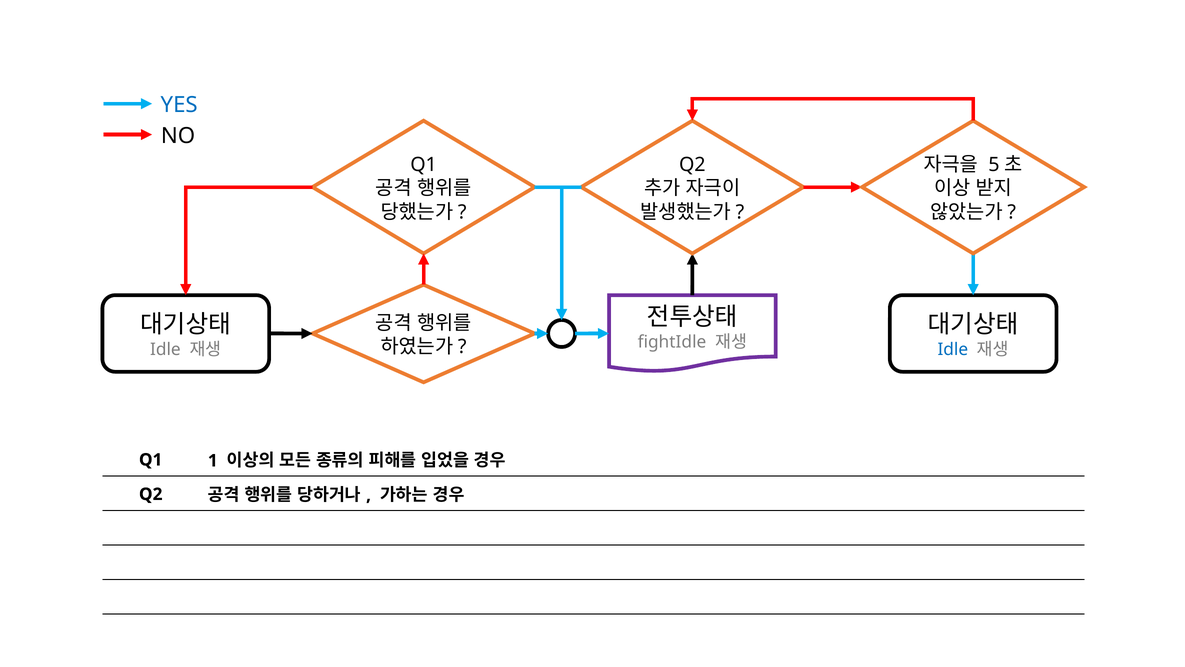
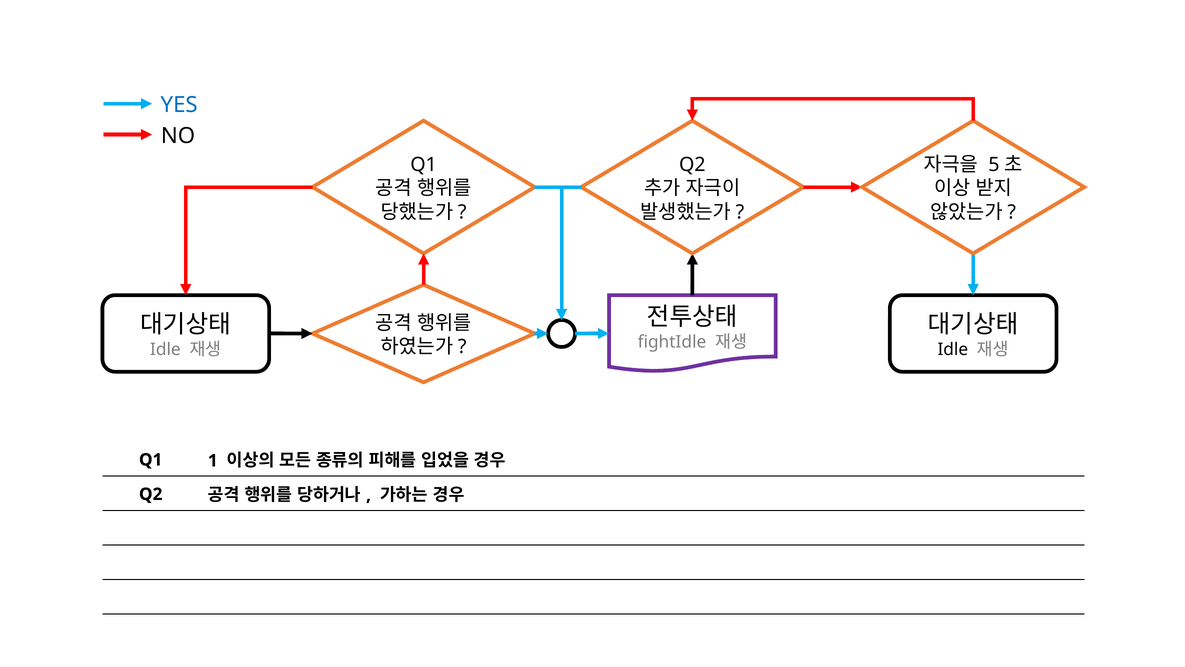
Idle colour: blue -> black (953, 349)
